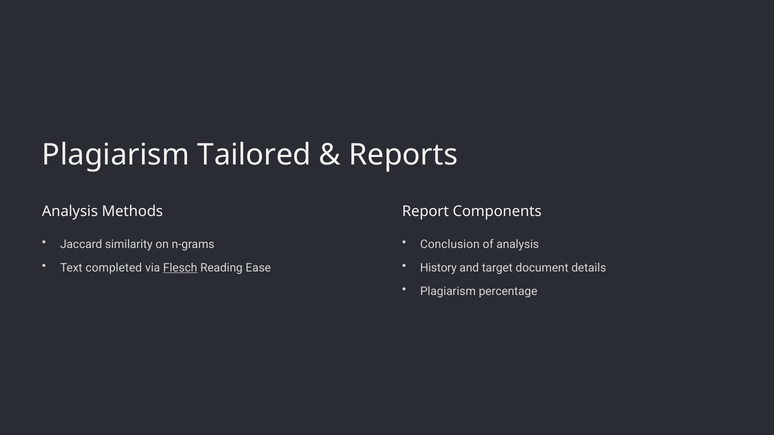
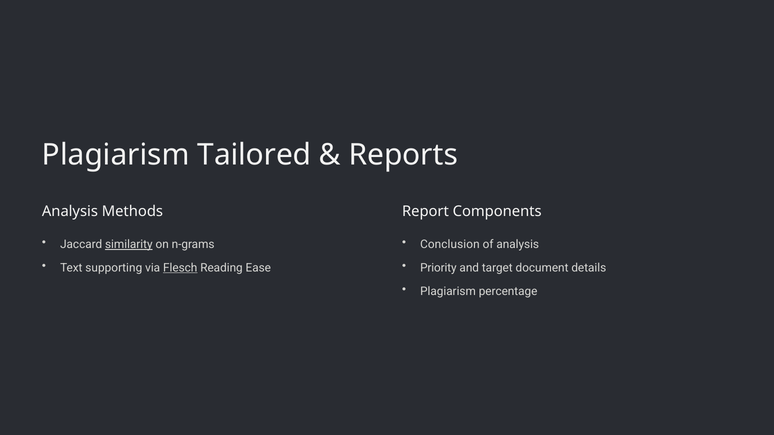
similarity underline: none -> present (129, 245)
completed: completed -> supporting (114, 268)
History: History -> Priority (438, 268)
